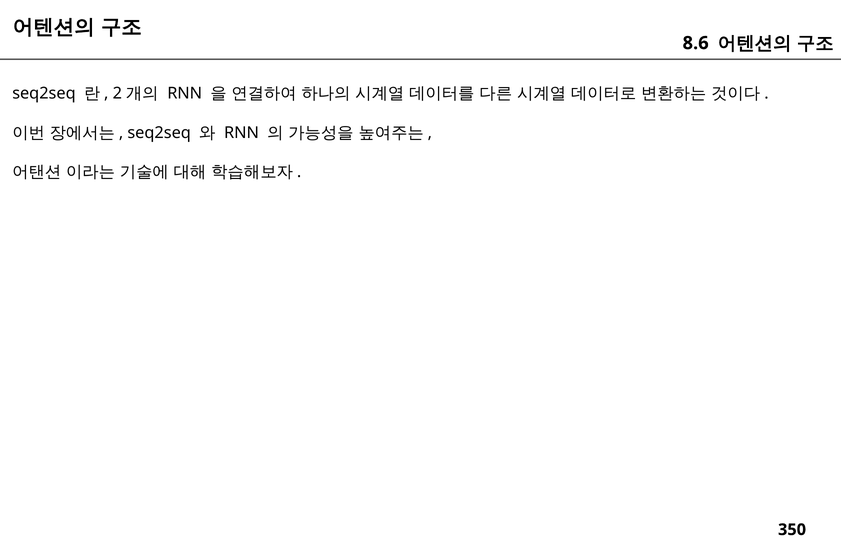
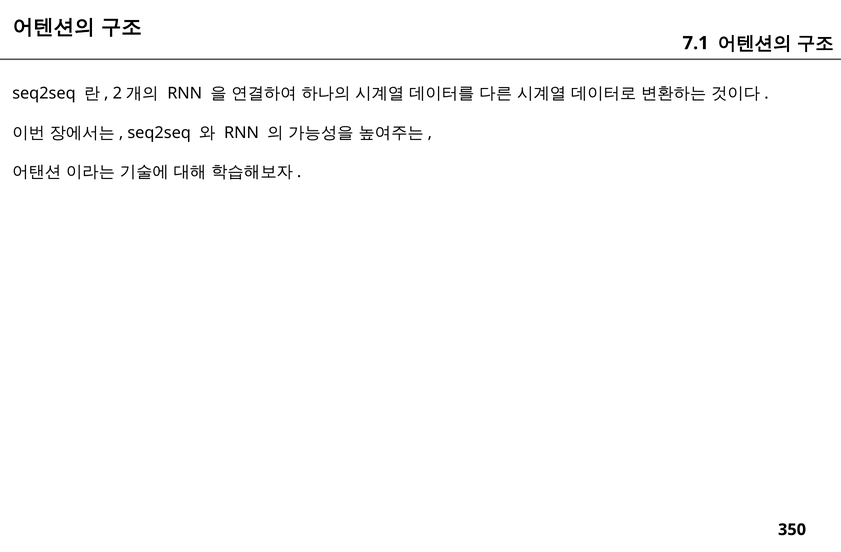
8.6: 8.6 -> 7.1 (696, 43)
